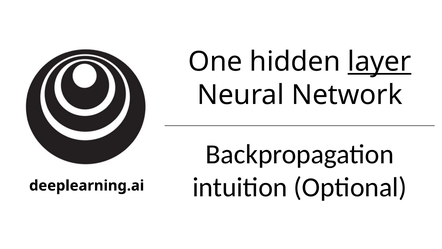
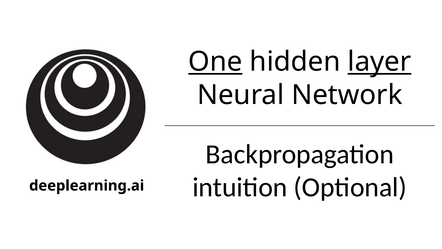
One underline: none -> present (215, 62)
